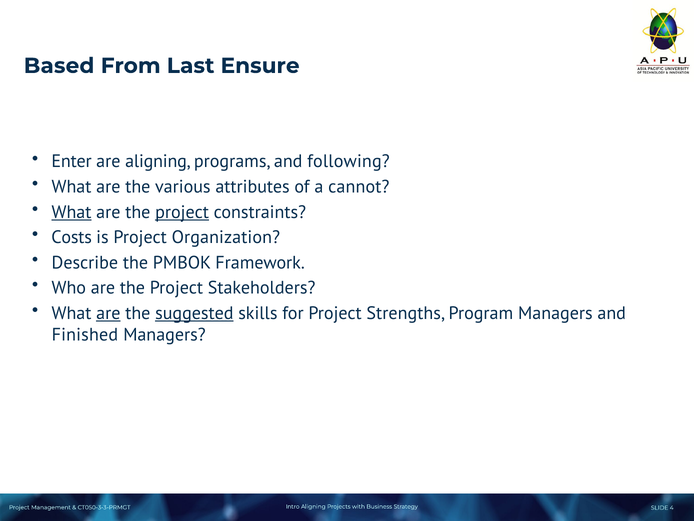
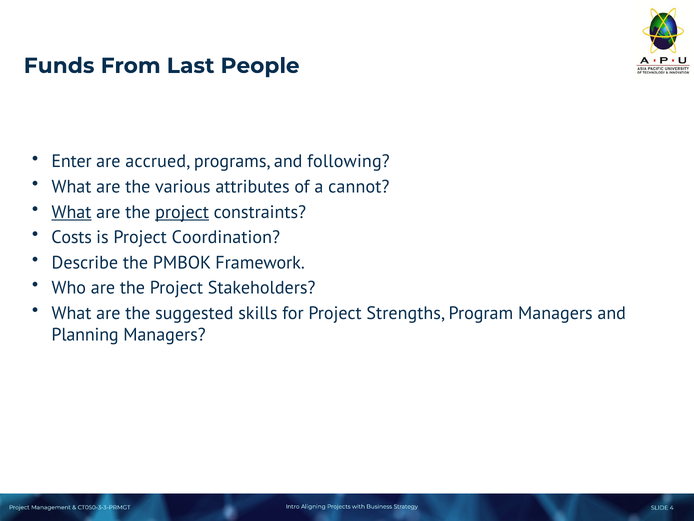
Based: Based -> Funds (59, 66)
Ensure: Ensure -> People (260, 66)
are aligning: aligning -> accrued (158, 161)
Organization: Organization -> Coordination (226, 237)
are underline: present -> none (108, 313)
suggested underline: present -> none (194, 313)
Finished: Finished -> Planning (85, 335)
